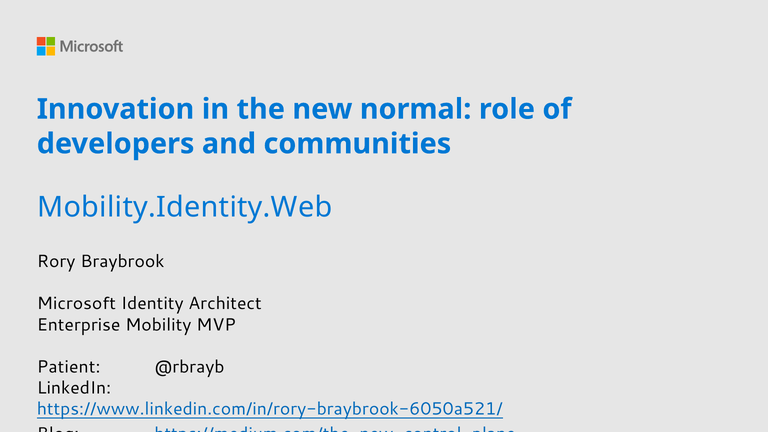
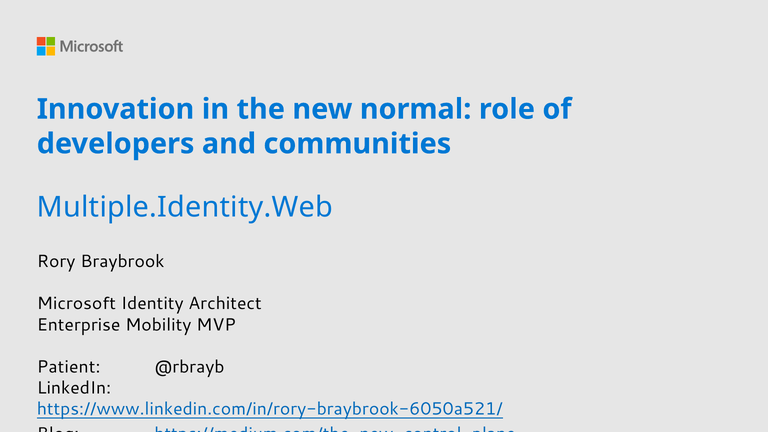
Mobility.Identity.Web: Mobility.Identity.Web -> Multiple.Identity.Web (185, 207)
